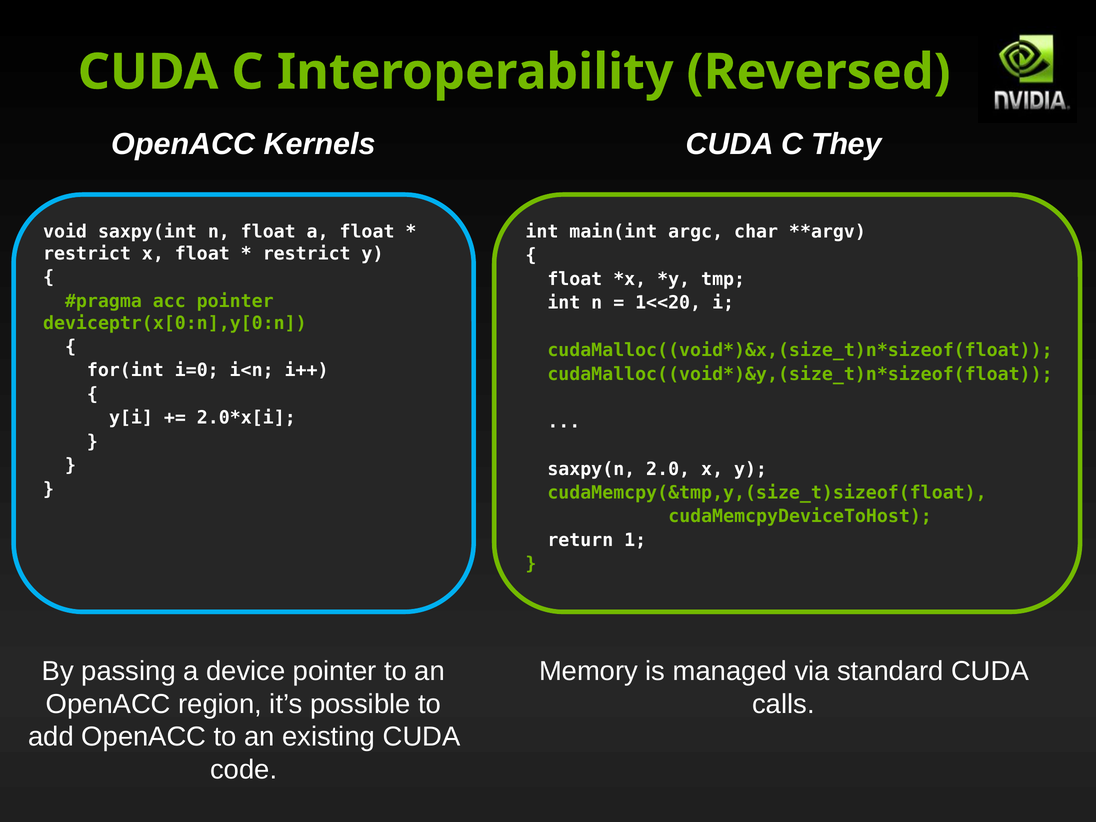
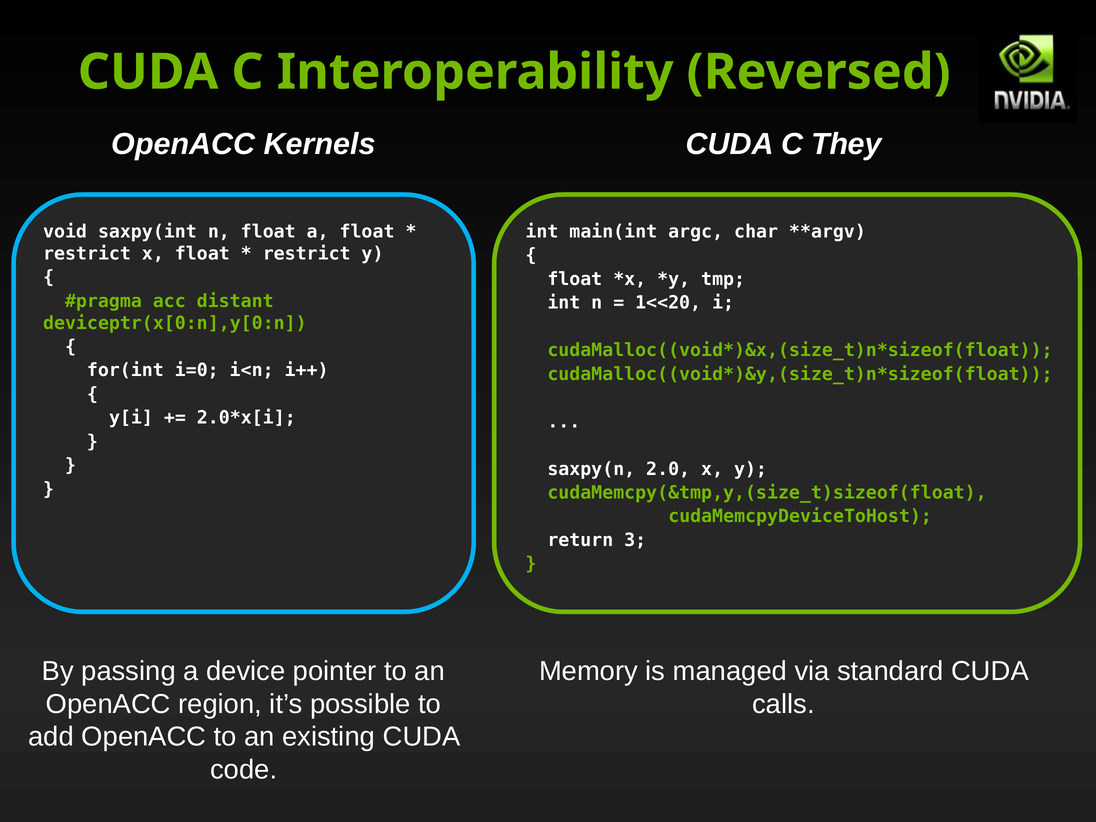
acc pointer: pointer -> distant (235, 301)
1: 1 -> 3 (635, 540)
